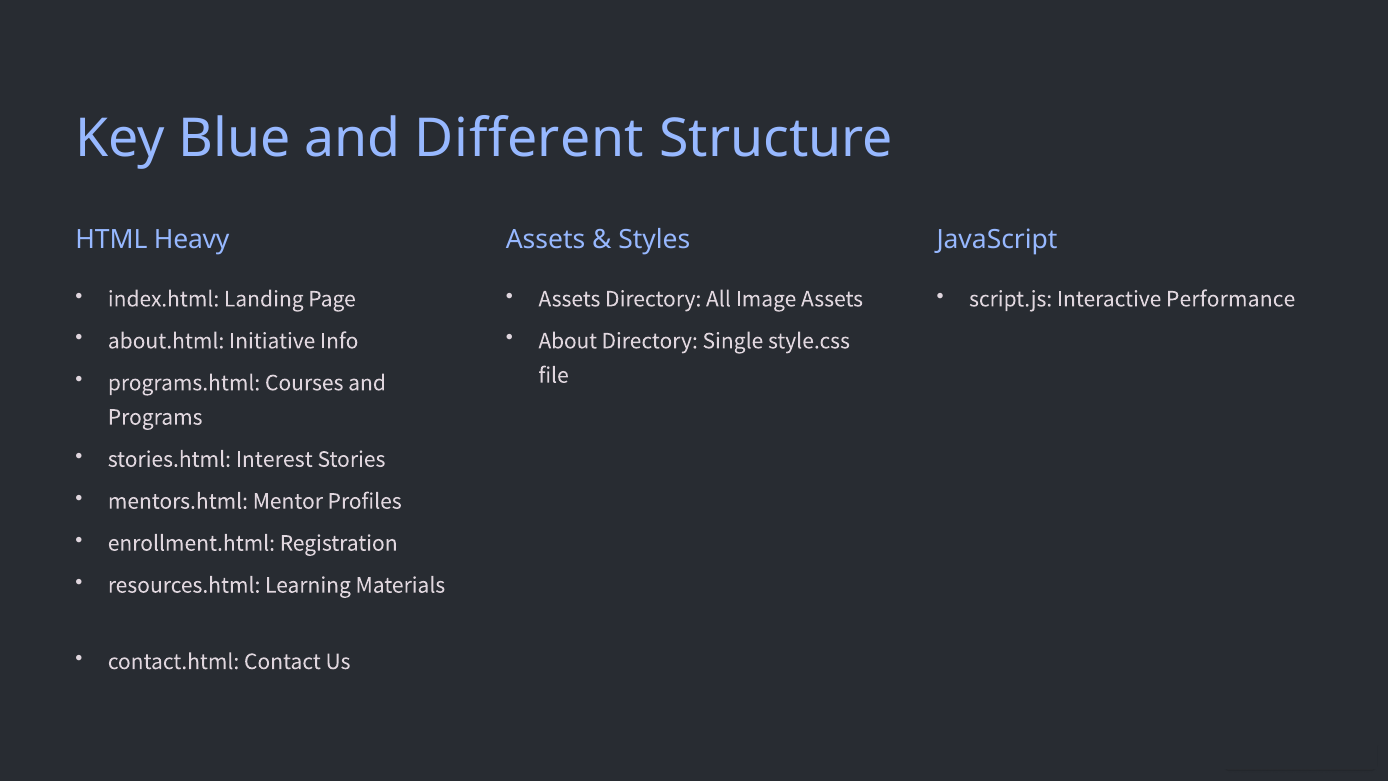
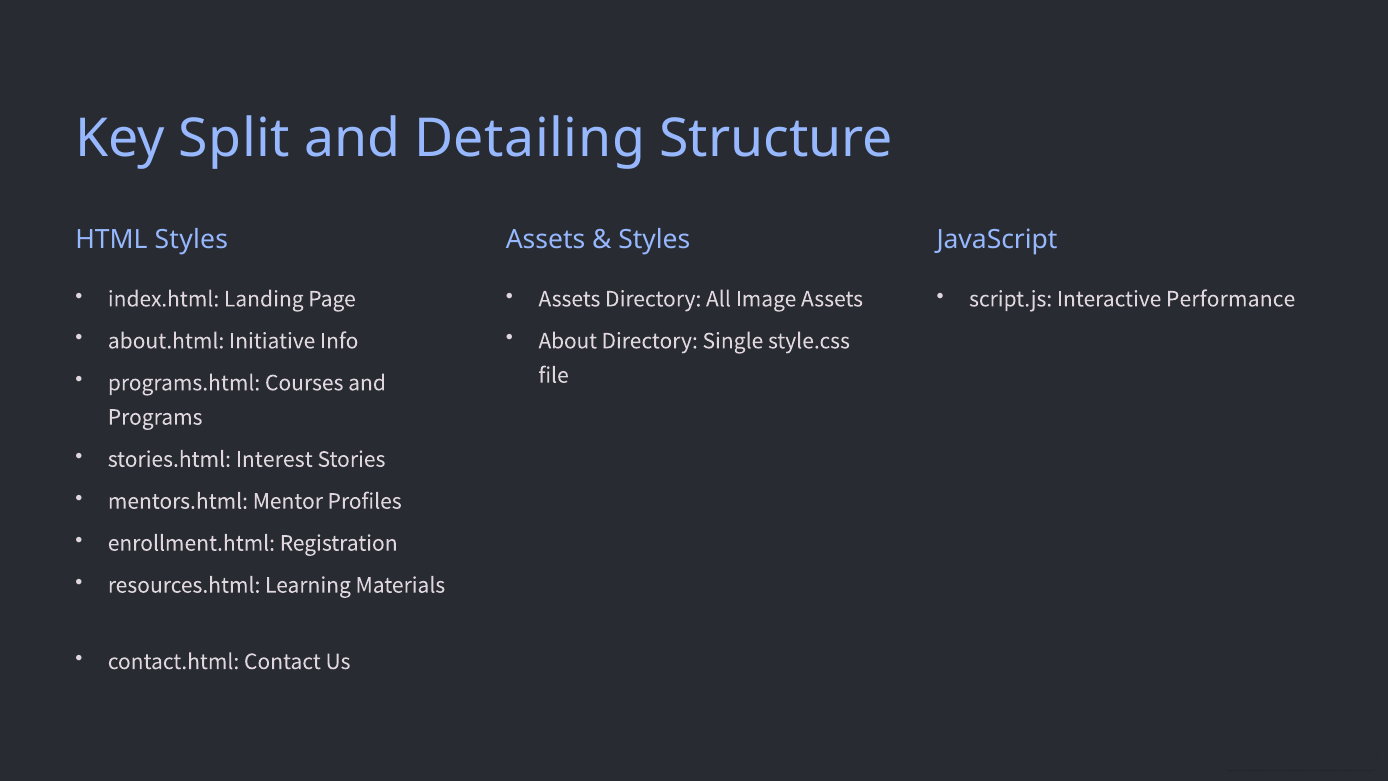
Blue: Blue -> Split (234, 139)
Different: Different -> Detailing (530, 139)
HTML Heavy: Heavy -> Styles (191, 240)
